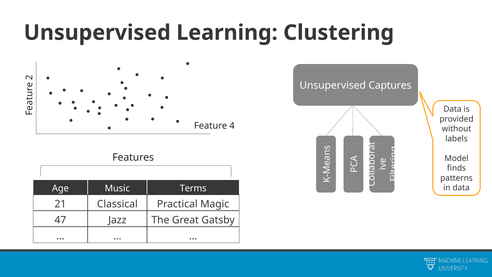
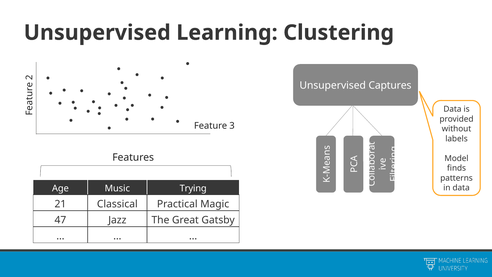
4: 4 -> 3 (232, 126)
Terms: Terms -> Trying (193, 188)
